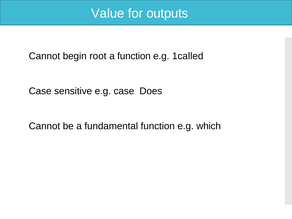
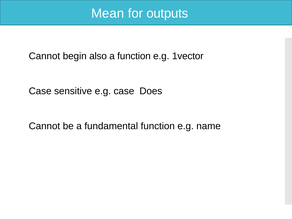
Value: Value -> Mean (108, 13)
root: root -> also (98, 56)
1called: 1called -> 1vector (188, 56)
which: which -> name (209, 126)
